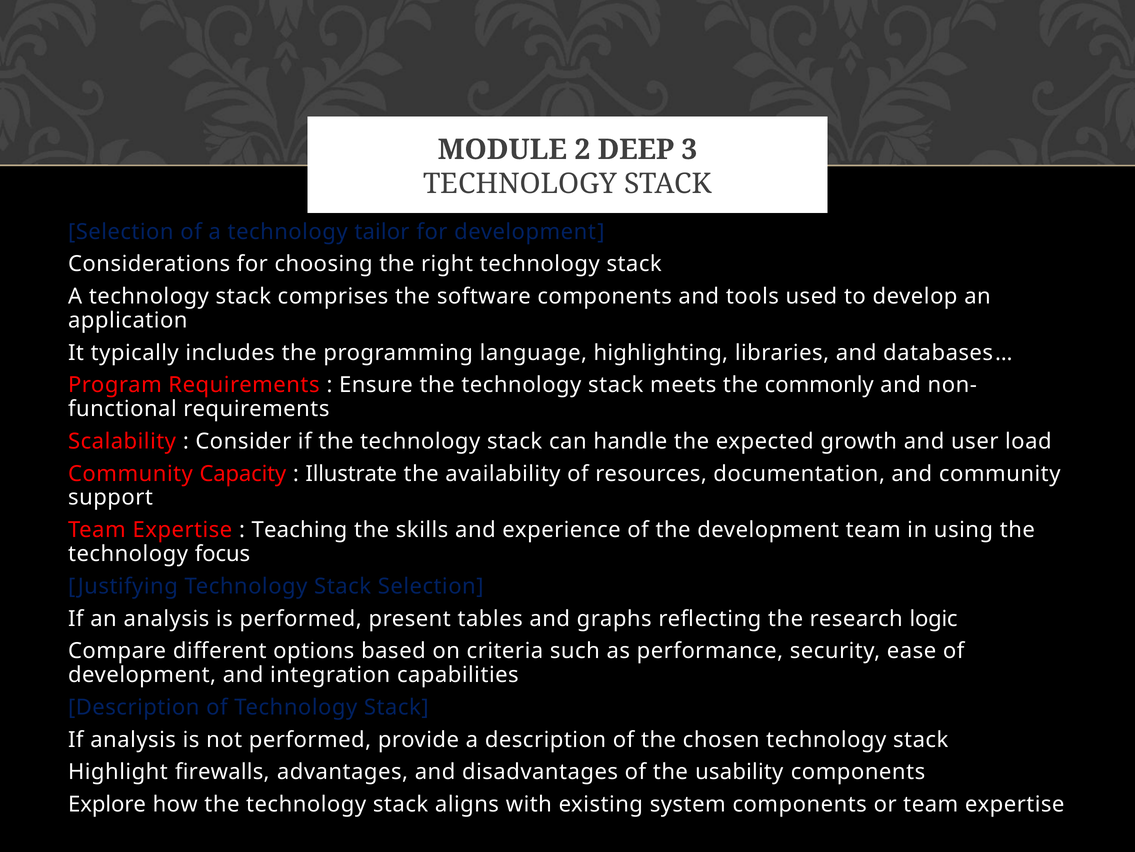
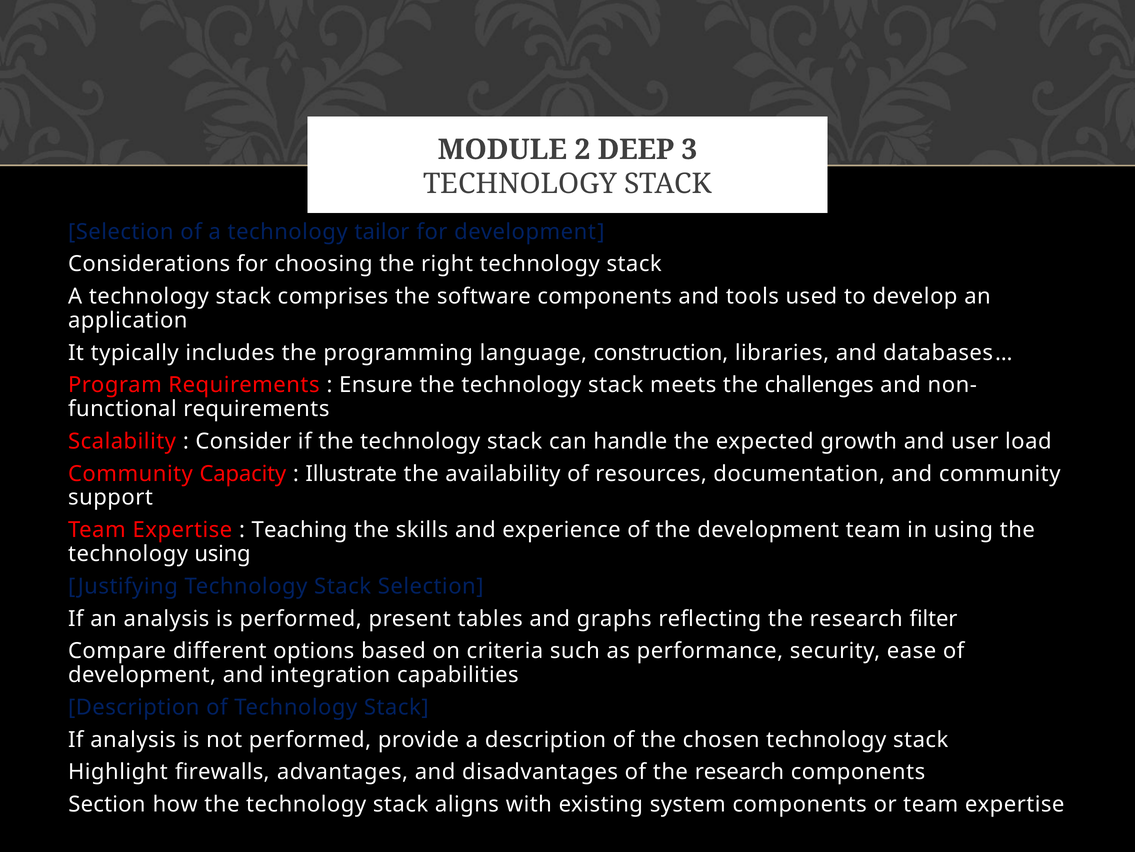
highlighting: highlighting -> construction (661, 352)
commonly: commonly -> challenges (819, 385)
technology focus: focus -> using (223, 553)
logic: logic -> filter (934, 618)
of the usability: usability -> research (739, 771)
Explore: Explore -> Section (107, 804)
